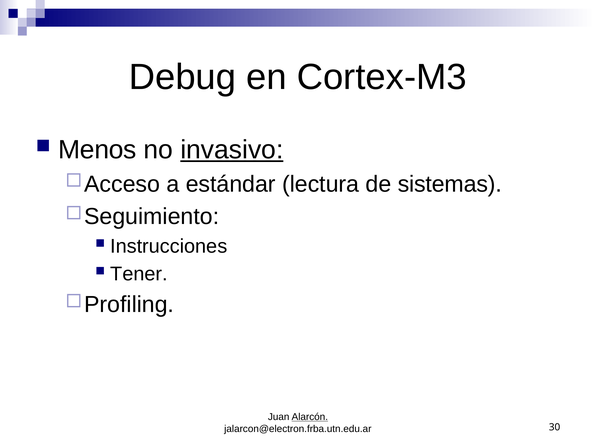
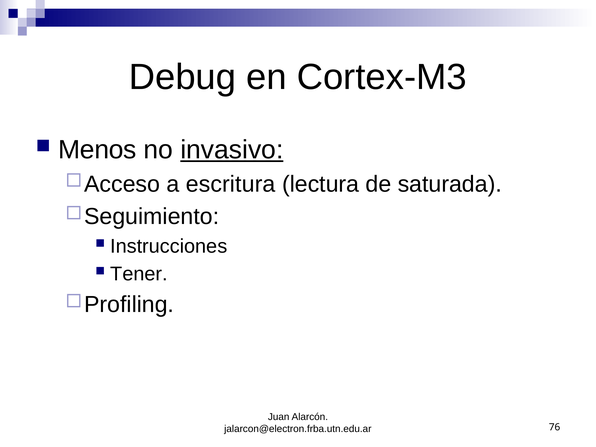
estándar: estándar -> escritura (231, 184)
sistemas: sistemas -> saturada (450, 184)
Alarcón underline: present -> none (310, 417)
30: 30 -> 76 (555, 427)
